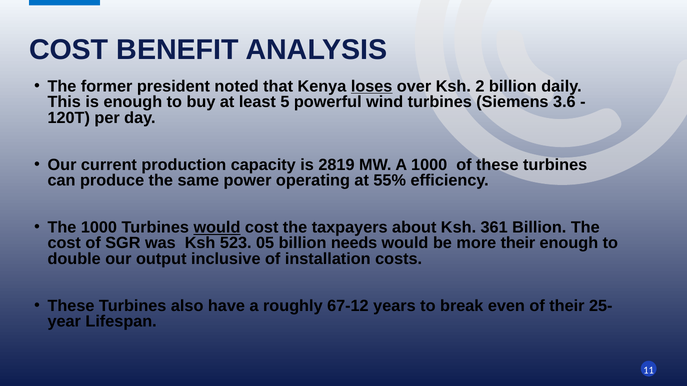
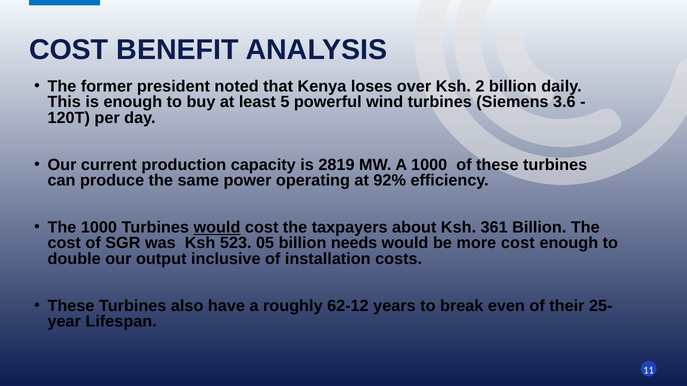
loses underline: present -> none (372, 86)
55%: 55% -> 92% (390, 181)
more their: their -> cost (518, 243)
67-12: 67-12 -> 62-12 (348, 306)
